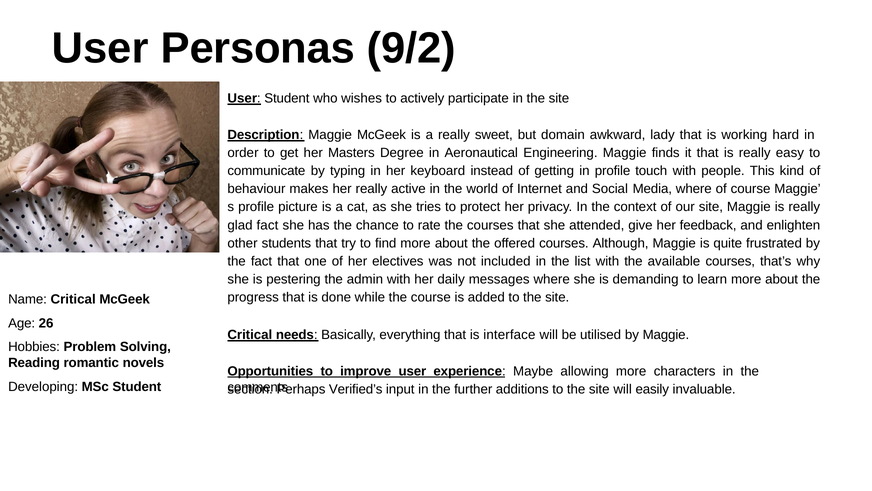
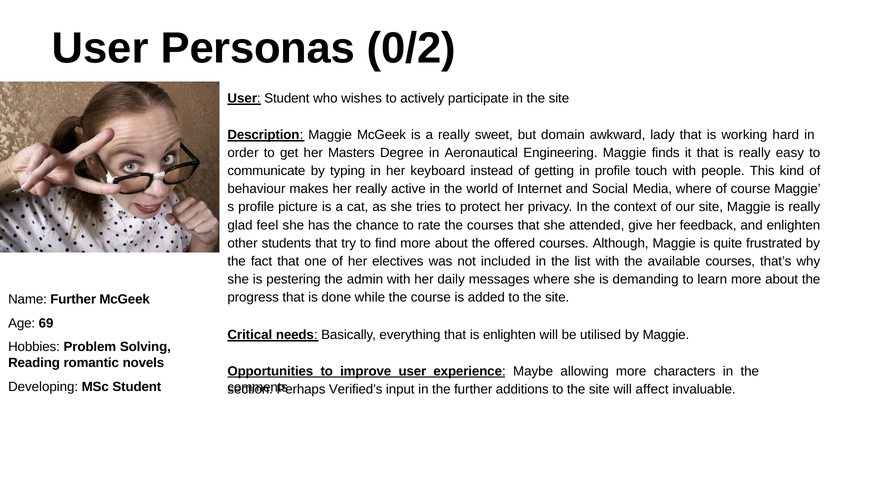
9/2: 9/2 -> 0/2 (411, 48)
glad fact: fact -> feel (267, 225)
Name Critical: Critical -> Further (73, 299)
26: 26 -> 69 (46, 323)
is interface: interface -> enlighten (510, 334)
easily: easily -> affect (652, 389)
